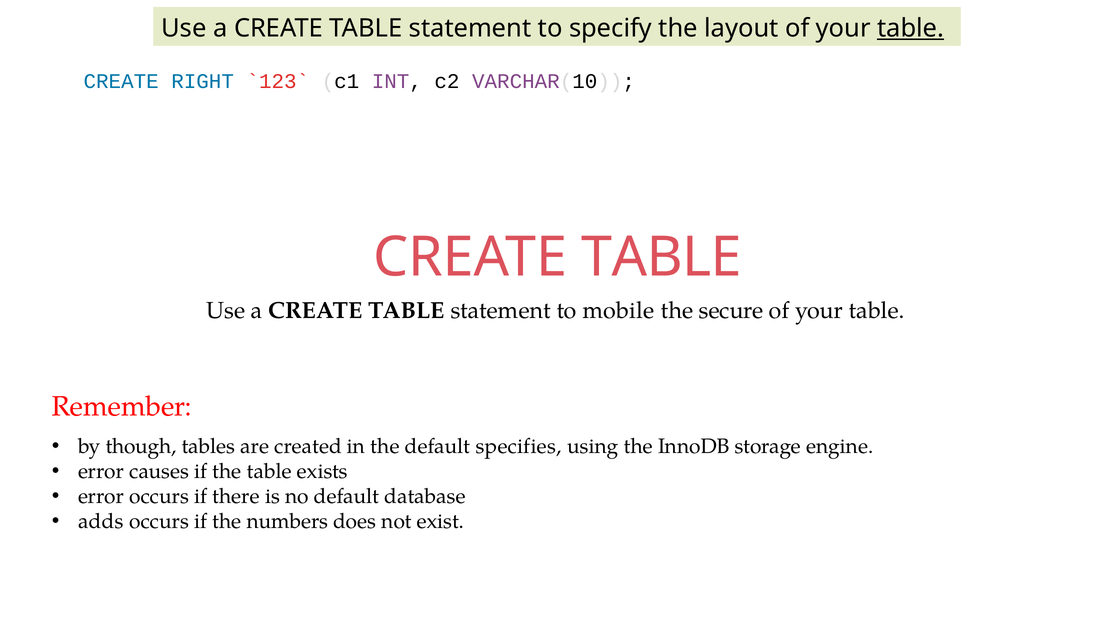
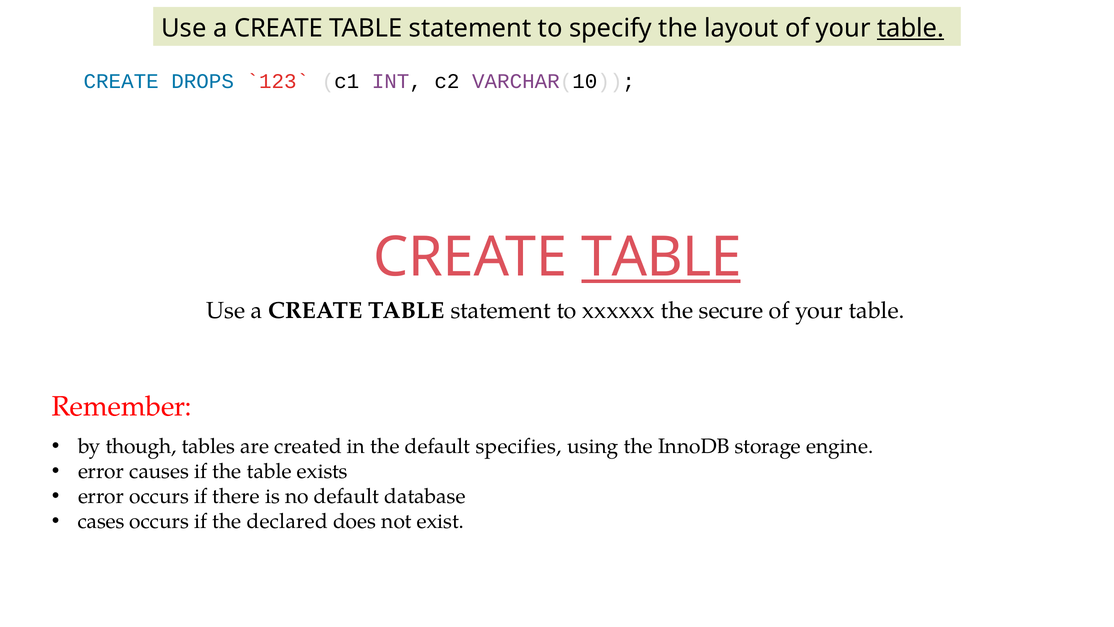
RIGHT: RIGHT -> DROPS (203, 81)
TABLE underline: none -> present (661, 257)
mobile: mobile -> xxxxxx (619, 310)
adds: adds -> cases (101, 521)
numbers: numbers -> declared (287, 521)
